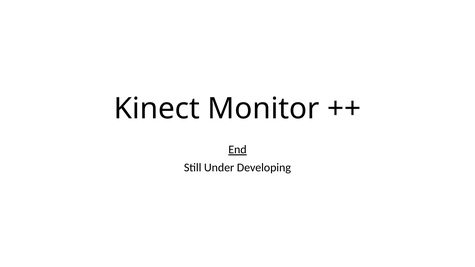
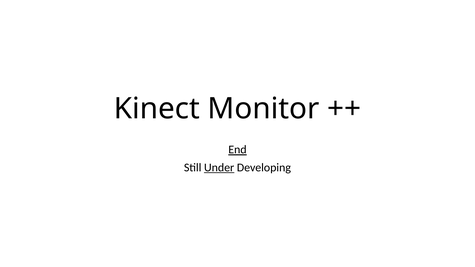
Under underline: none -> present (219, 168)
